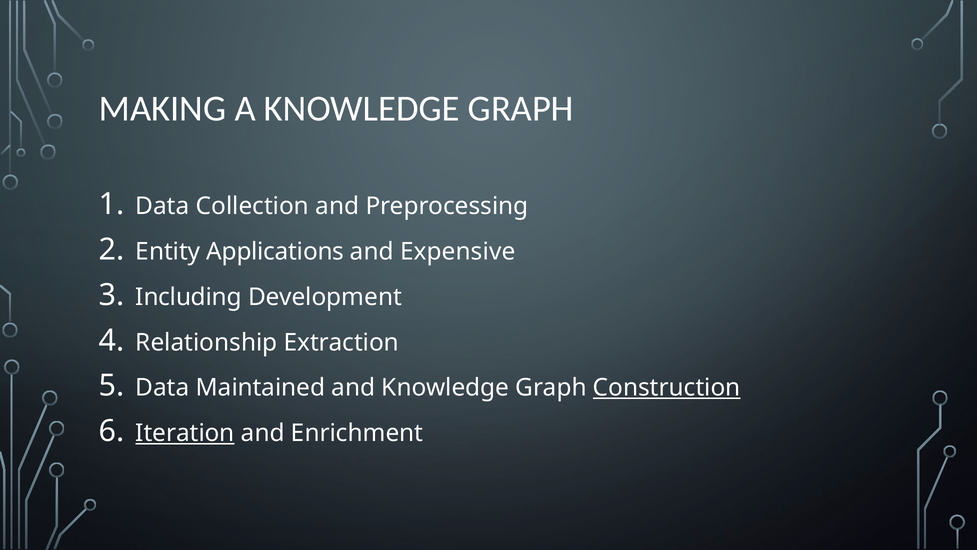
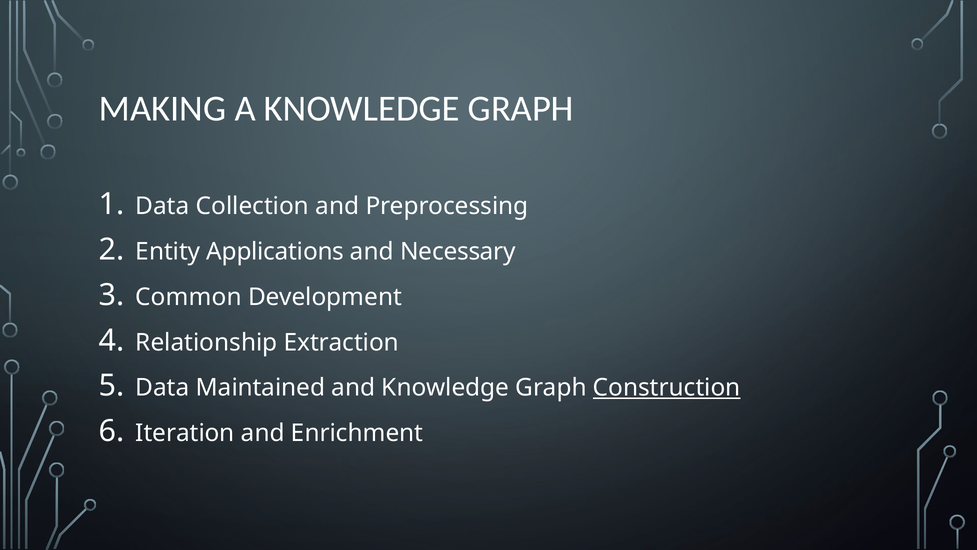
Expensive: Expensive -> Necessary (458, 252)
Including: Including -> Common (189, 297)
Iteration underline: present -> none (185, 433)
